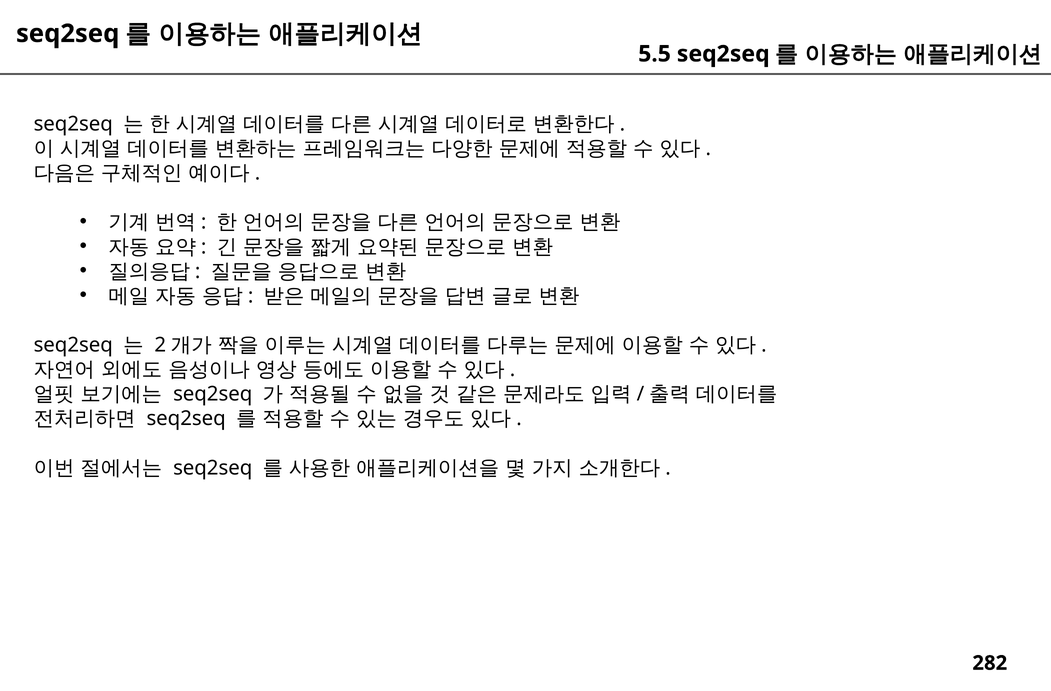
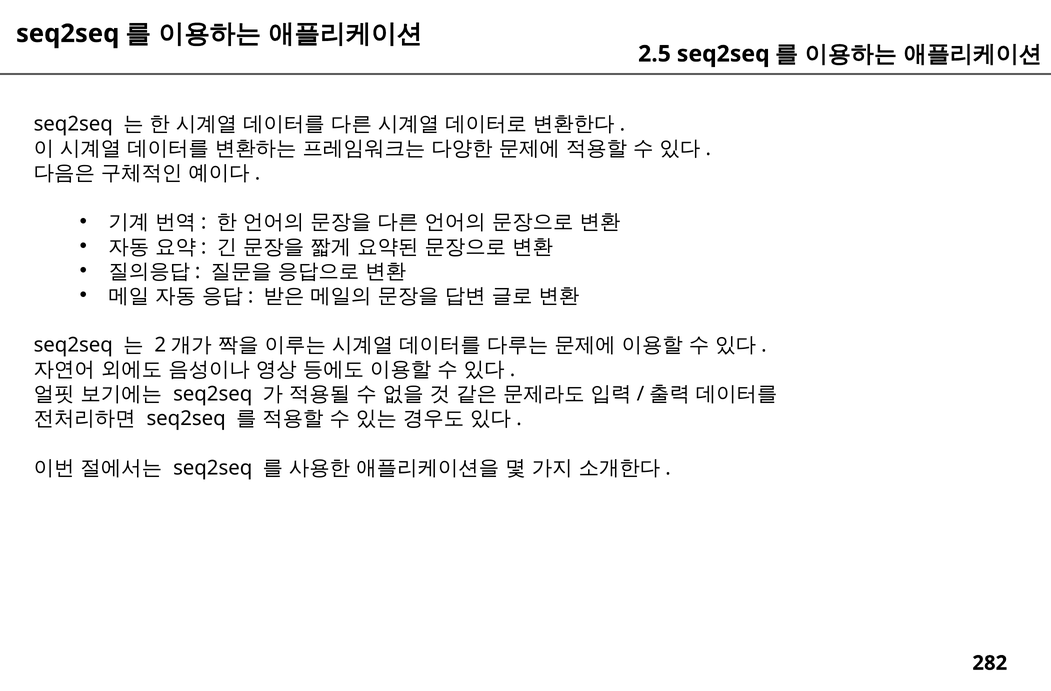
5.5: 5.5 -> 2.5 (655, 54)
